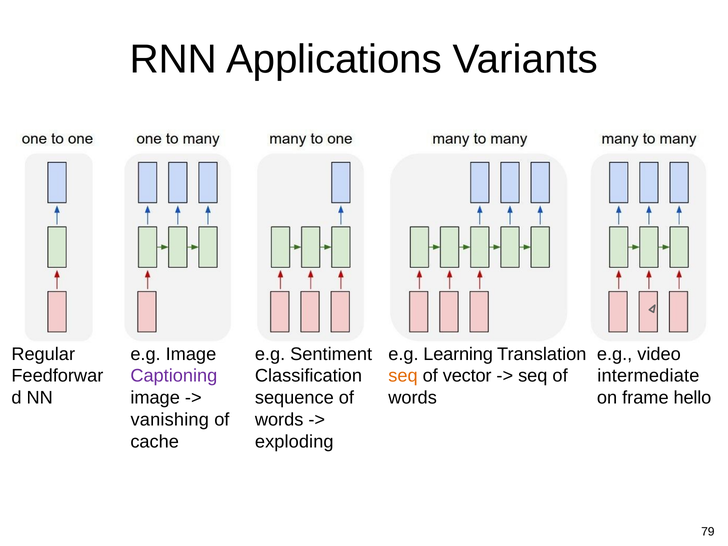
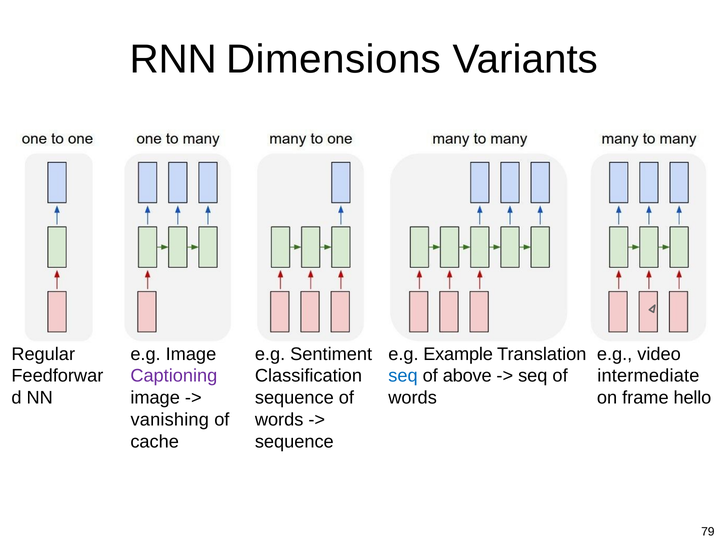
Applications: Applications -> Dimensions (334, 59)
Learning: Learning -> Example (458, 354)
seq colour: orange -> blue (403, 376)
vector: vector -> above (467, 376)
exploding: exploding -> sequence (294, 442)
